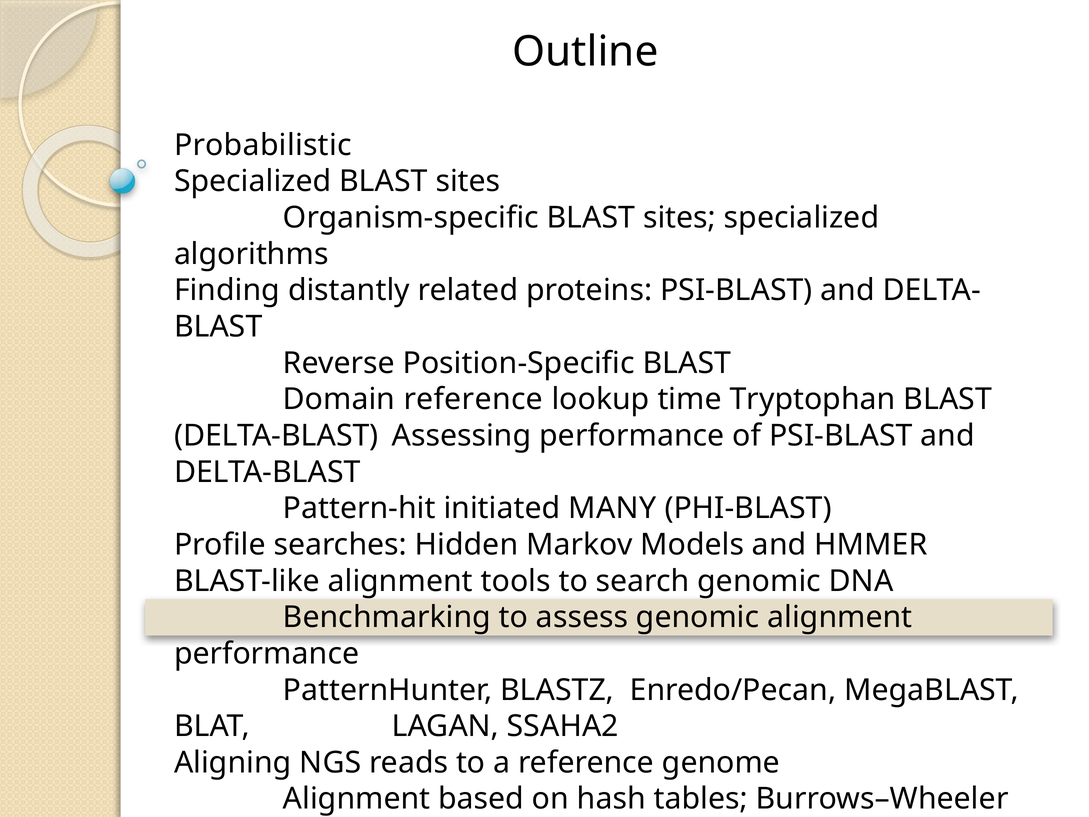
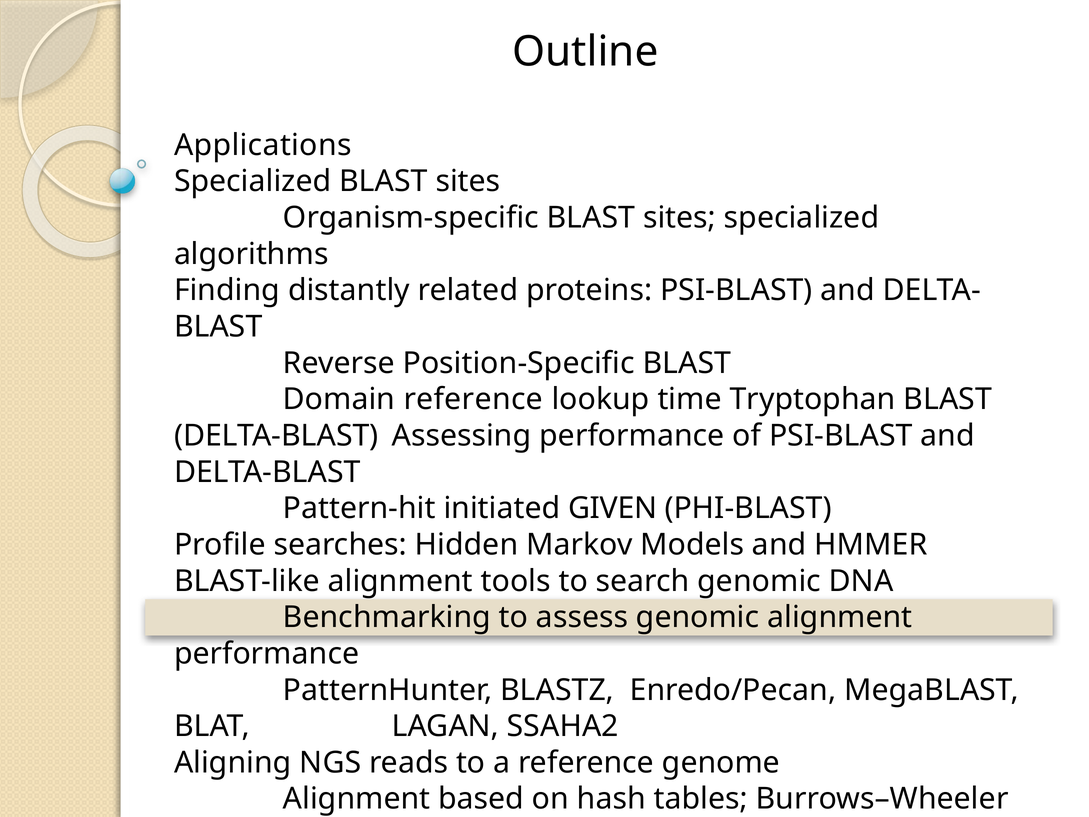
Probabilistic: Probabilistic -> Applications (263, 145)
MANY: MANY -> GIVEN (613, 508)
